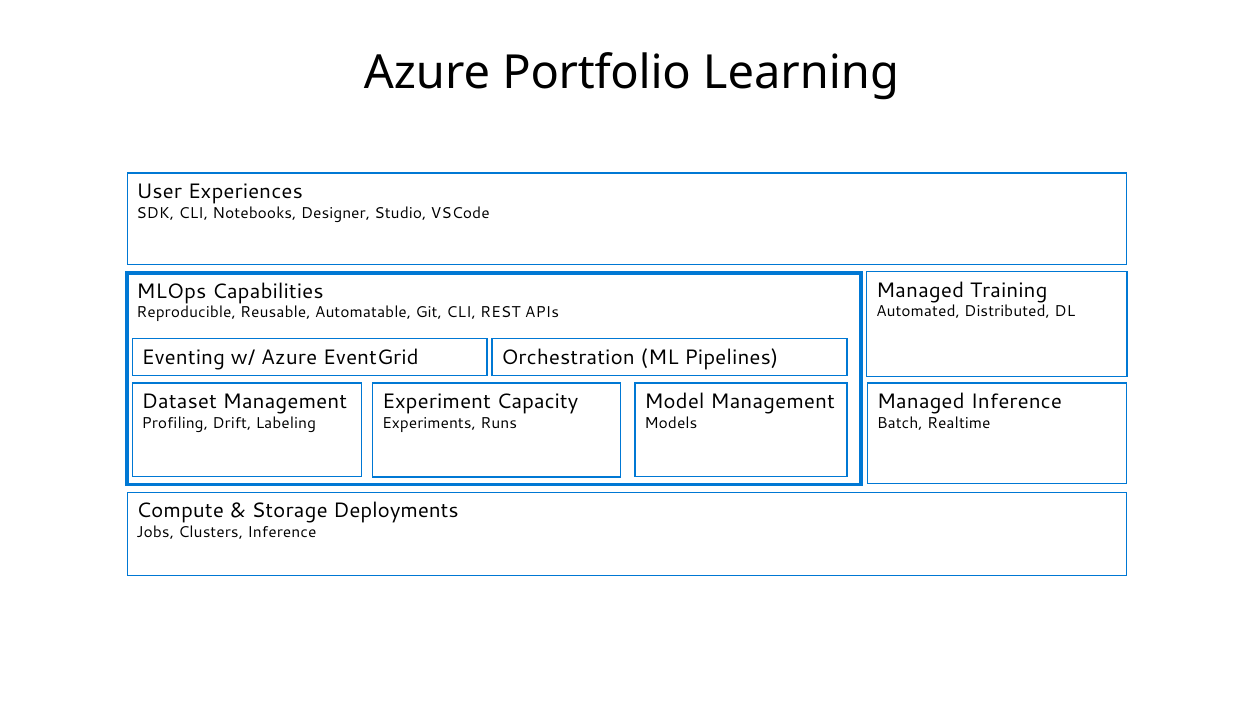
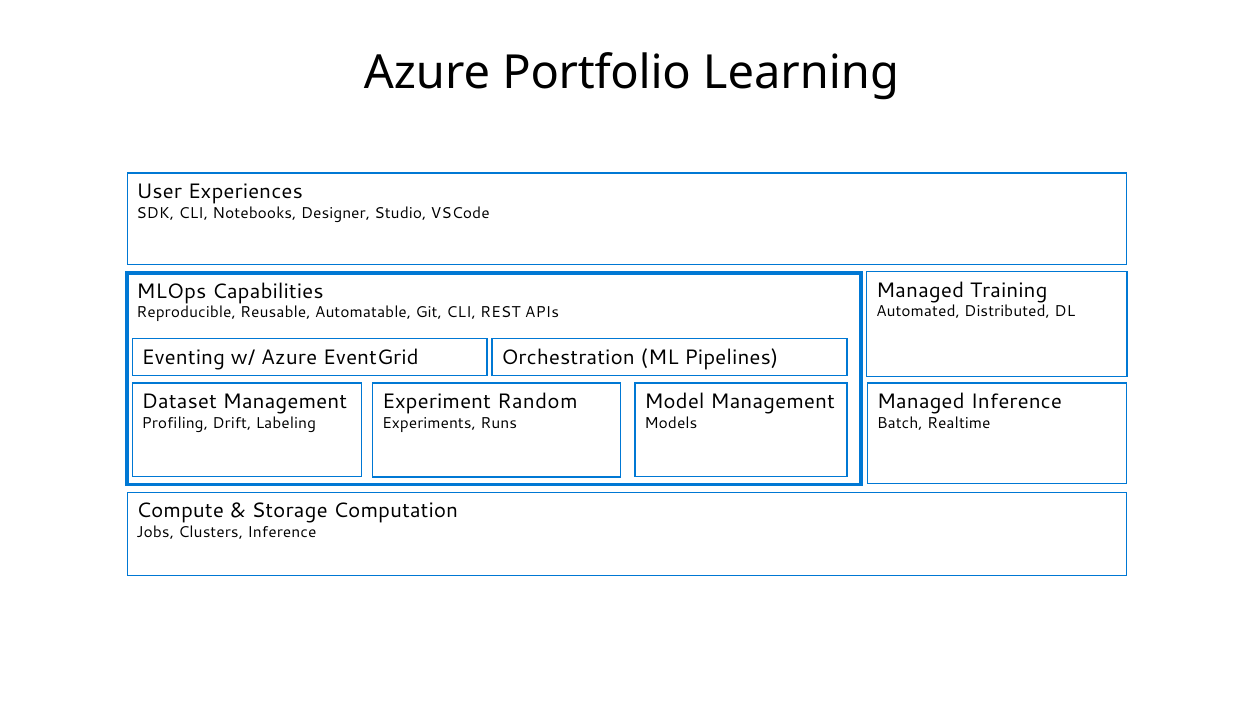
Capacity: Capacity -> Random (537, 402)
Deployments: Deployments -> Computation (396, 511)
